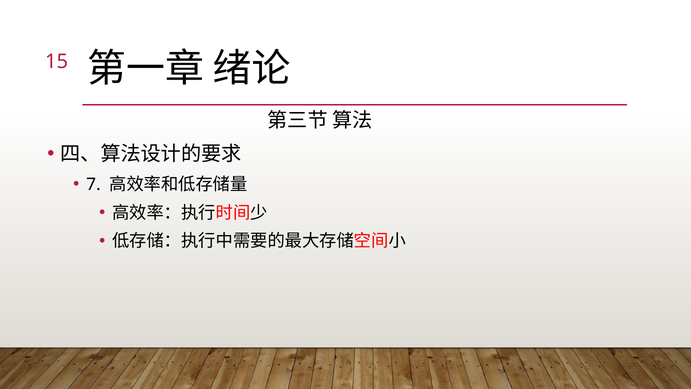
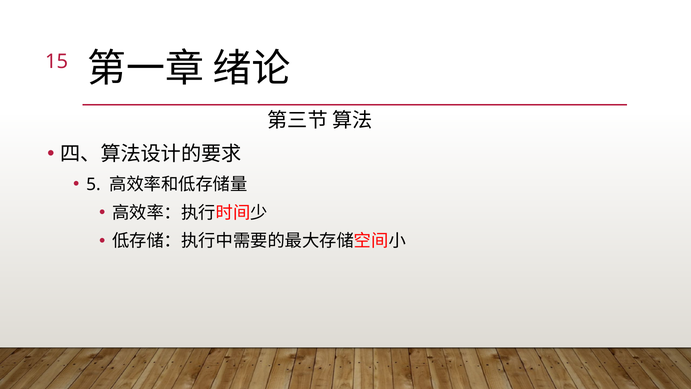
7: 7 -> 5 (93, 184)
